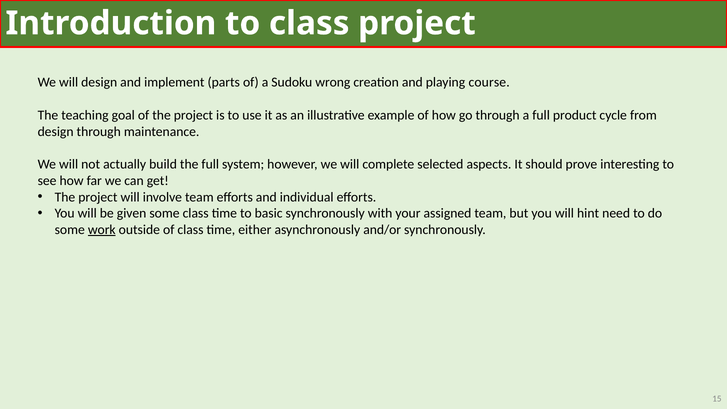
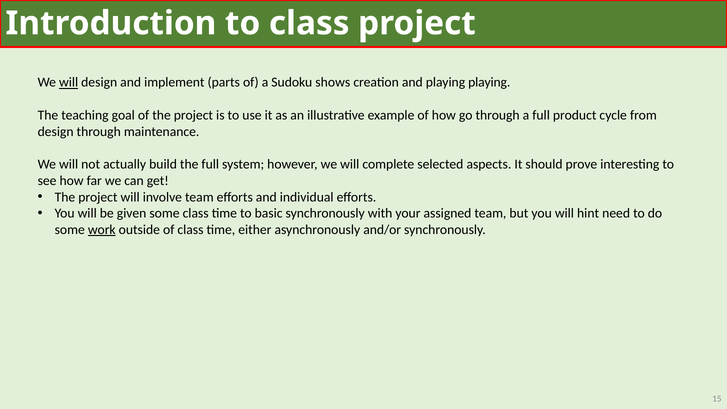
will underline: none -> present (69, 82)
wrong: wrong -> shows (333, 82)
playing course: course -> playing (489, 82)
